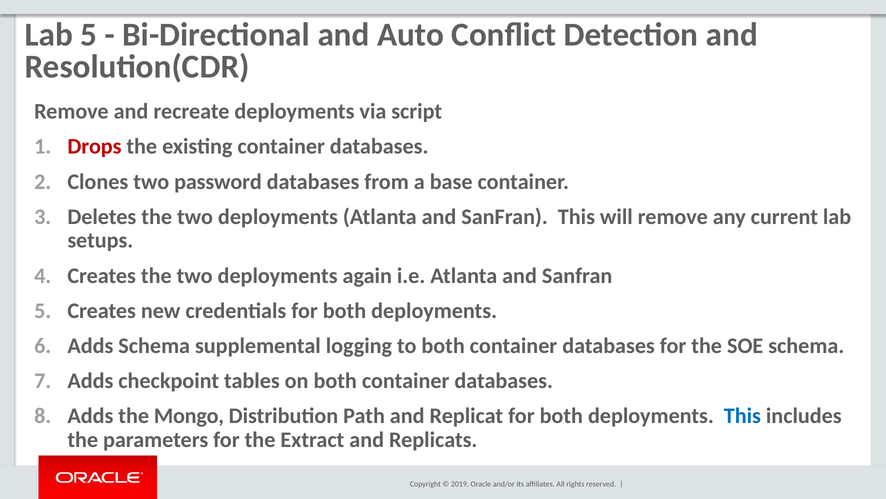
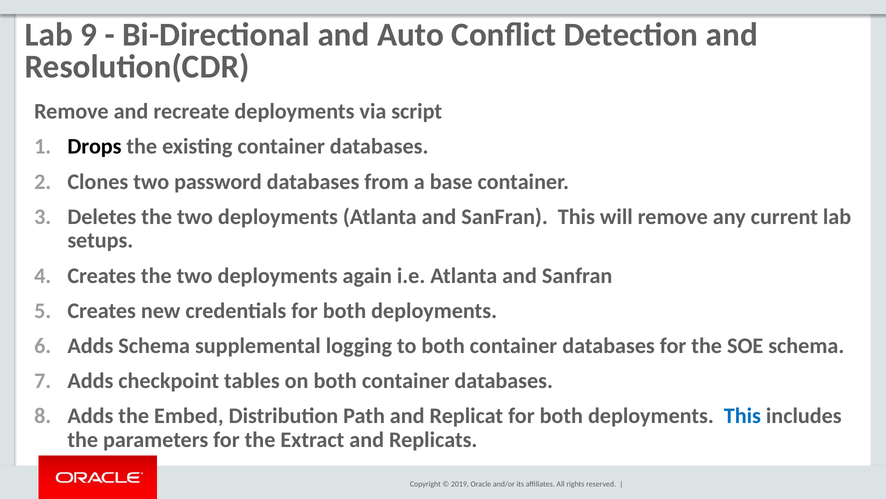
Lab 5: 5 -> 9 (89, 35)
Drops colour: red -> black (94, 147)
Mongo: Mongo -> Embed (189, 415)
